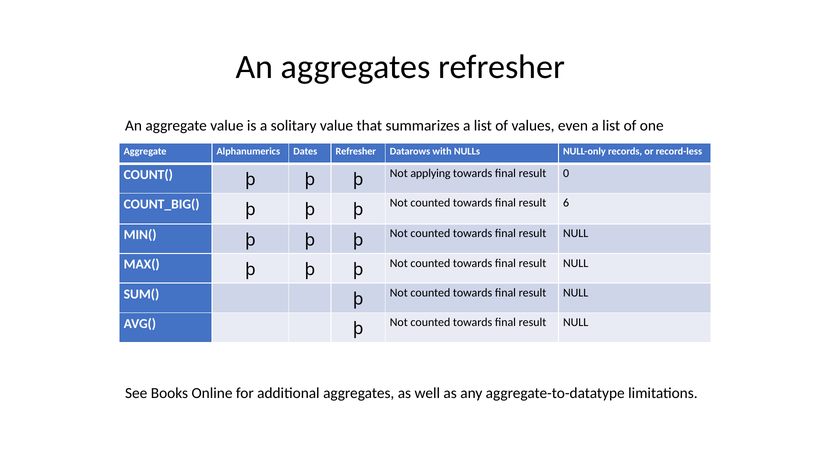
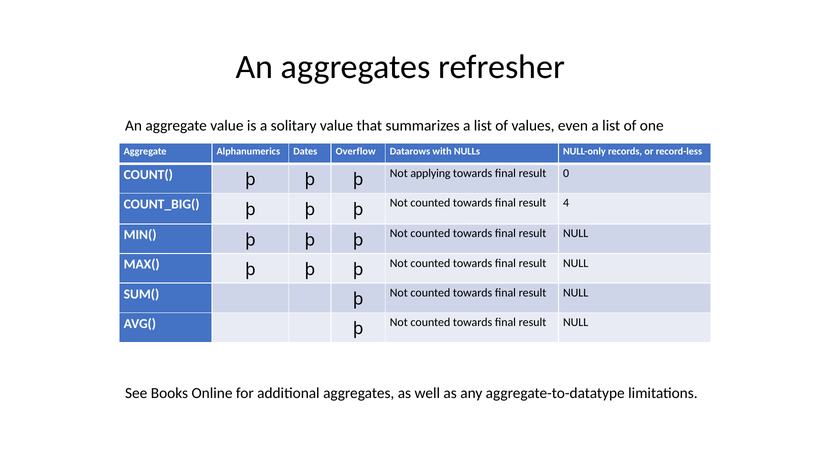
Dates Refresher: Refresher -> Overflow (356, 151)
6: 6 -> 4 (566, 203)
